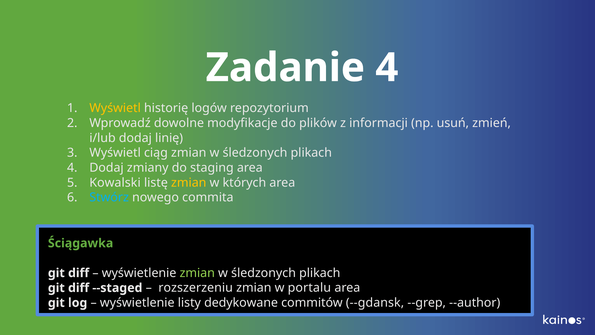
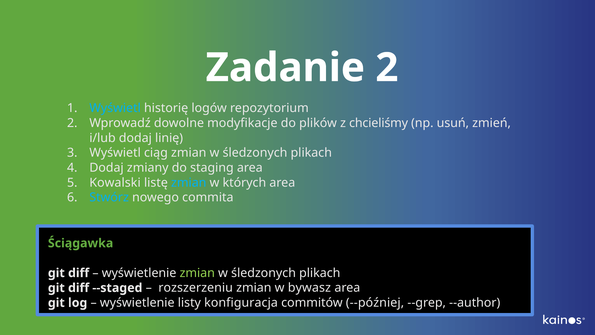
Zadanie 4: 4 -> 2 (387, 68)
Wyświetl colour: yellow -> light blue (115, 108)
informacji: informacji -> chcieliśmy (379, 123)
zmian colour: yellow -> light blue (189, 182)
portalu: portalu -> bywasz (309, 288)
dedykowane: dedykowane -> konfiguracja (241, 302)
--gdansk: --gdansk -> --później (375, 302)
